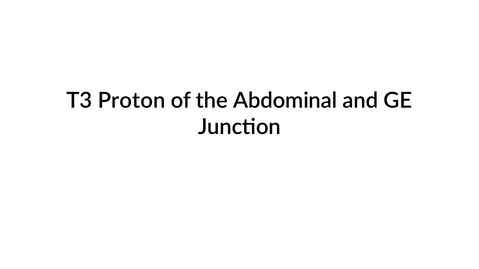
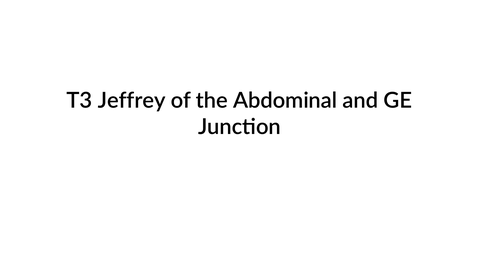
Proton: Proton -> Jeffrey (132, 101)
